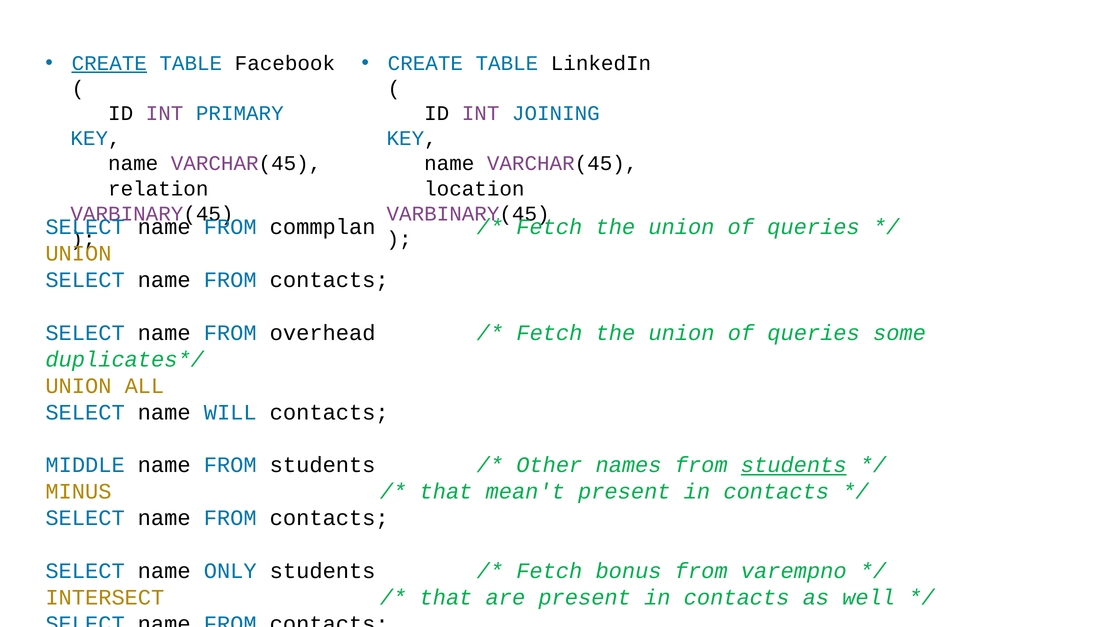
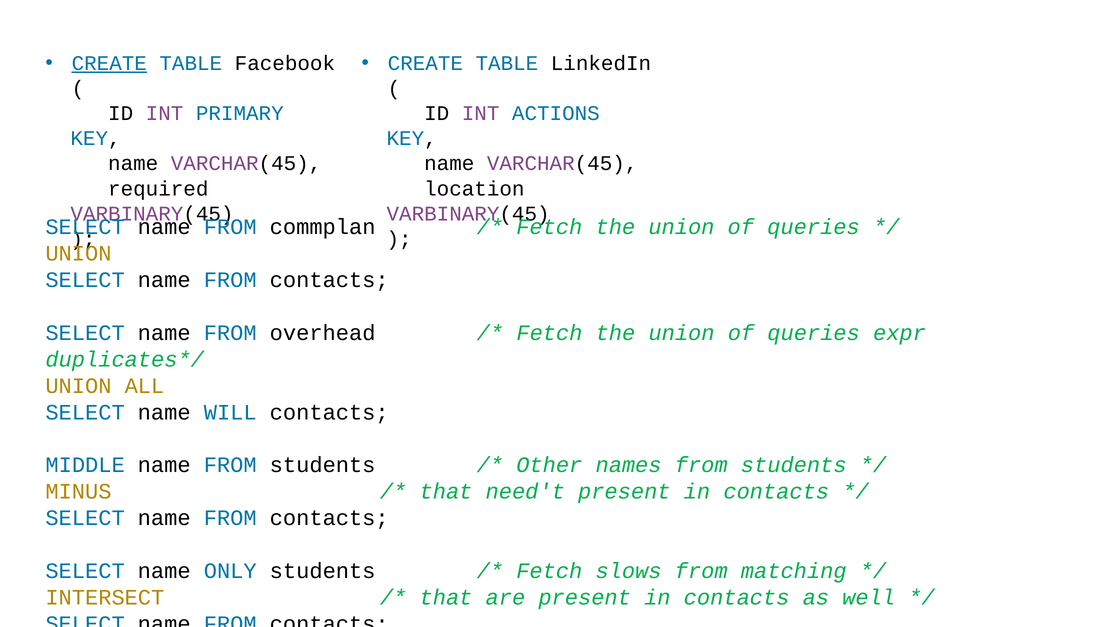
JOINING: JOINING -> ACTIONS (556, 113)
relation: relation -> required (158, 189)
some: some -> expr (899, 333)
students underline: present -> none (794, 465)
mean't: mean't -> need't (525, 492)
bonus: bonus -> slows (629, 571)
varempno: varempno -> matching (794, 571)
